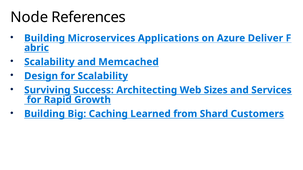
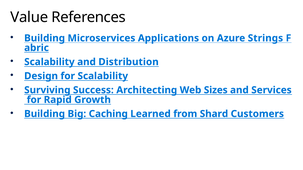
Node: Node -> Value (29, 17)
Deliver: Deliver -> Strings (265, 38)
Memcached: Memcached -> Distribution (129, 62)
